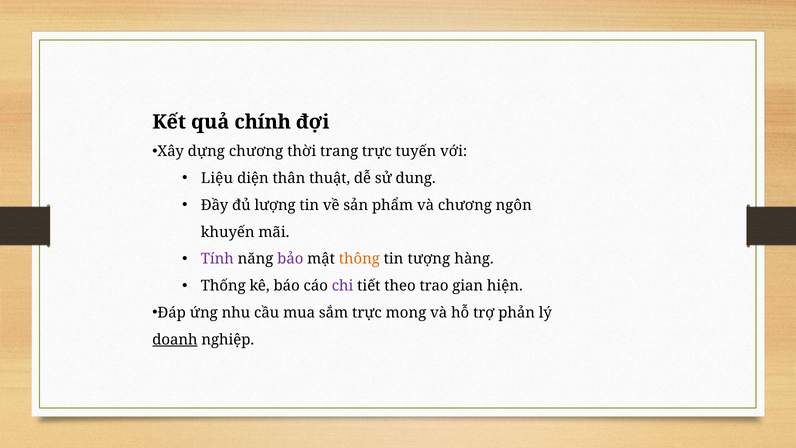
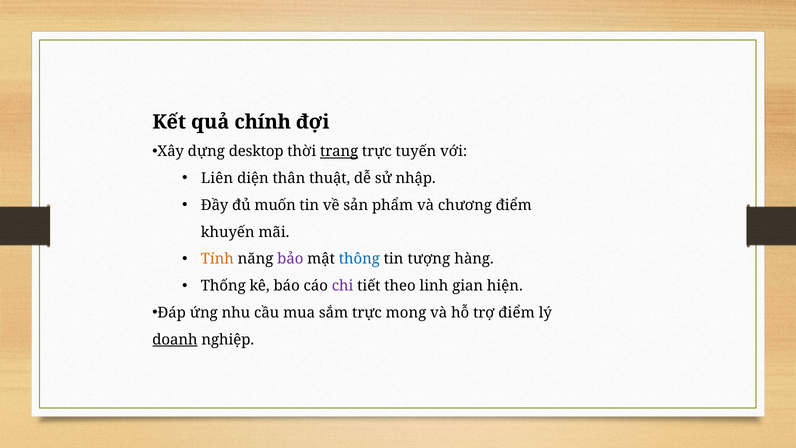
dựng chương: chương -> desktop (256, 151)
trang underline: none -> present (339, 151)
Liệu: Liệu -> Liên (217, 178)
dung: dung -> nhập (416, 178)
lượng: lượng -> muốn (275, 205)
chương ngôn: ngôn -> điểm (514, 205)
Tính colour: purple -> orange (217, 259)
thông colour: orange -> blue (359, 259)
trao: trao -> linh (434, 286)
trợ phản: phản -> điểm (517, 313)
